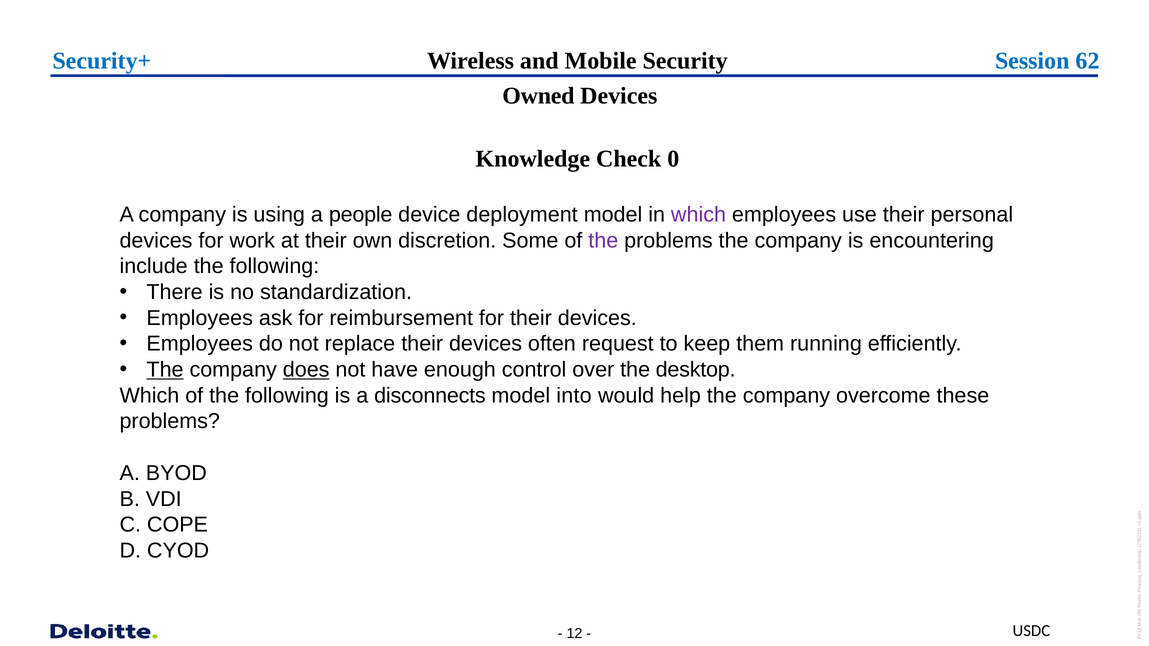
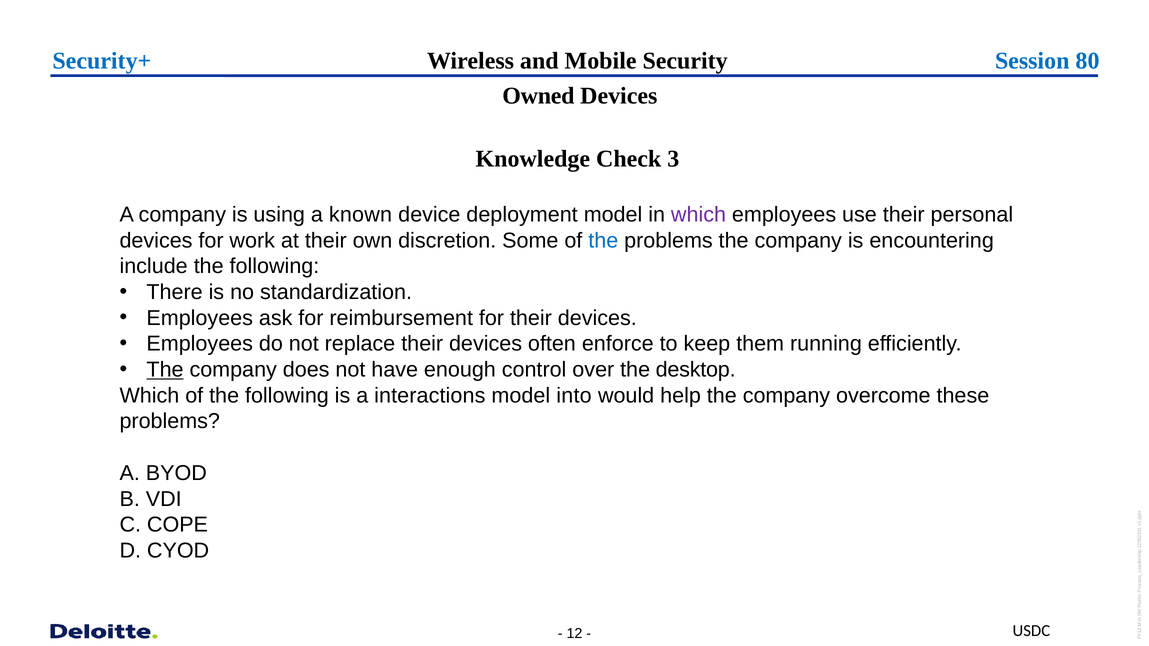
62: 62 -> 80 (1087, 61)
Check 0: 0 -> 3 (673, 159)
people: people -> known (360, 215)
the colour: purple -> blue (603, 241)
request: request -> enforce (618, 344)
does underline: present -> none (306, 370)
disconnects: disconnects -> interactions (430, 396)
